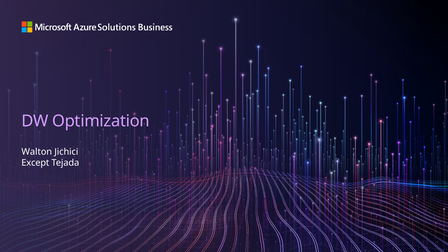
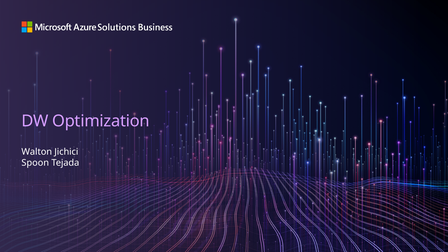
Except: Except -> Spoon (35, 163)
